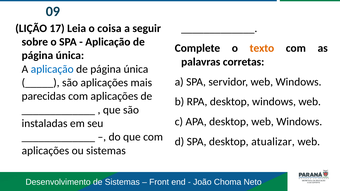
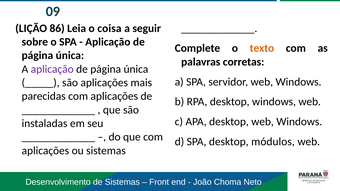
17: 17 -> 86 (57, 28)
aplicação colour: blue -> purple (52, 69)
atualizar: atualizar -> módulos (273, 142)
